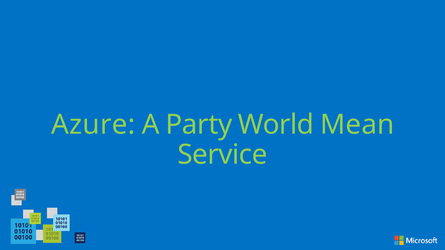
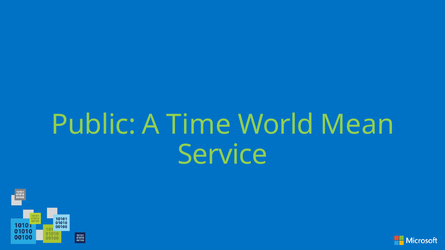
Azure: Azure -> Public (93, 125)
Party: Party -> Time (199, 125)
